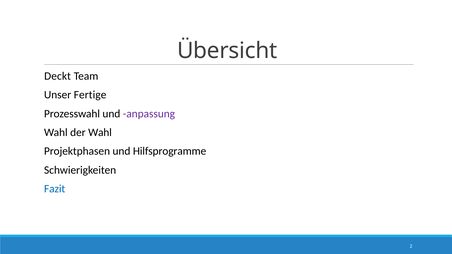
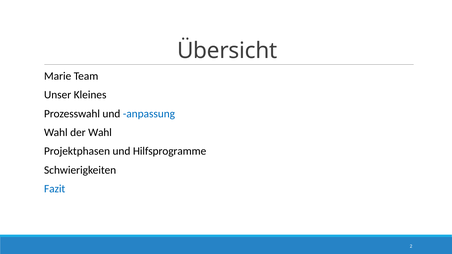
Deckt: Deckt -> Marie (58, 76)
Fertige: Fertige -> Kleines (90, 95)
anpassung colour: purple -> blue (149, 114)
